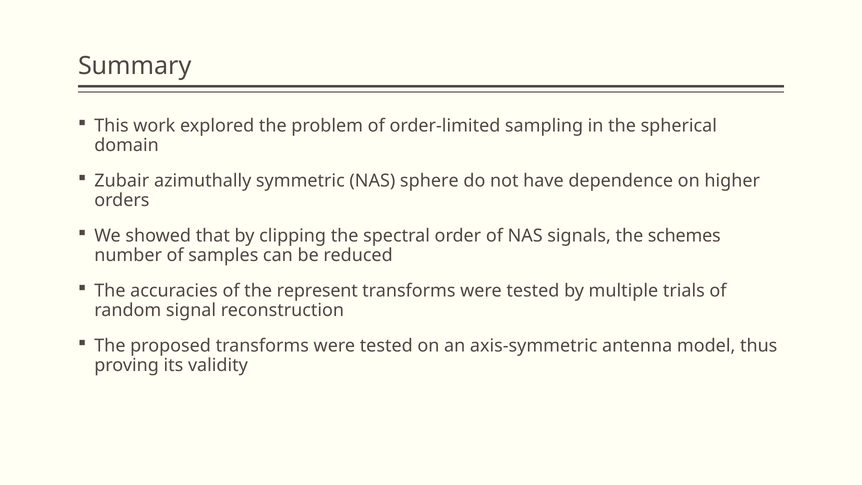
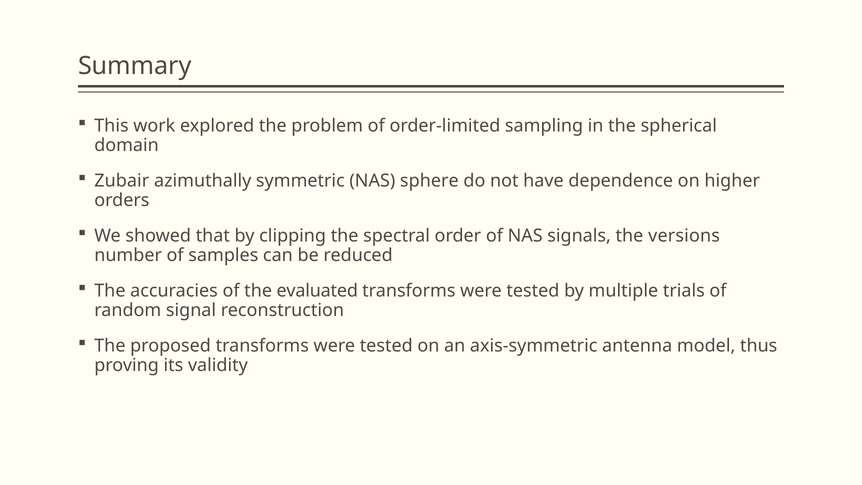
schemes: schemes -> versions (684, 236)
represent: represent -> evaluated (317, 291)
